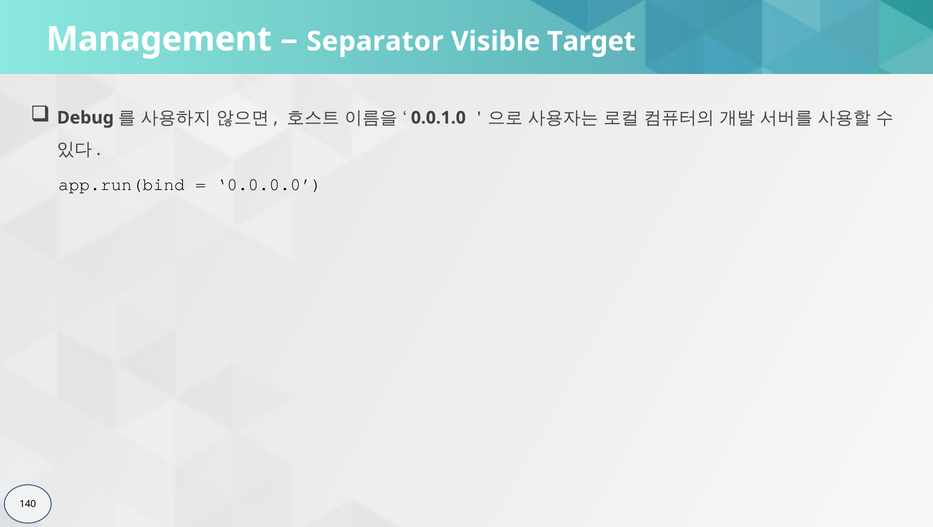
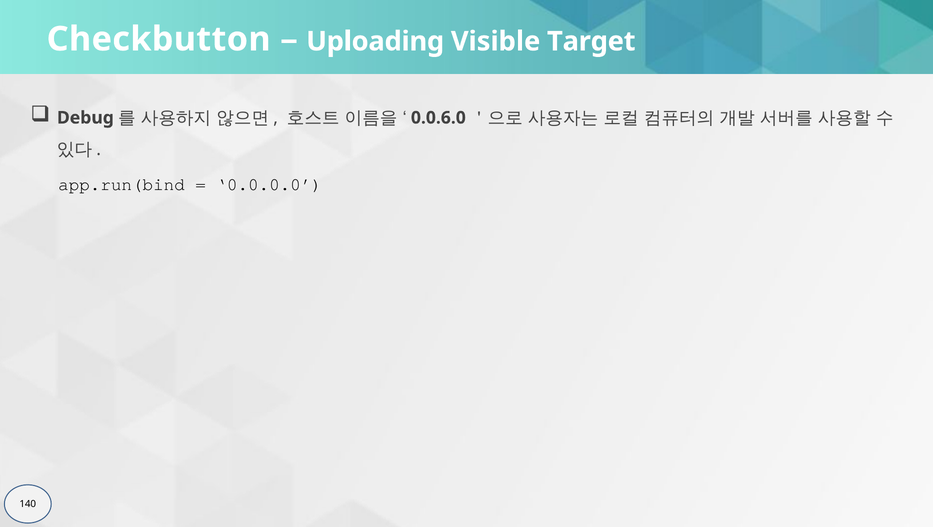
Management: Management -> Checkbutton (159, 39)
Separator: Separator -> Uploading (375, 41)
0.0.1.0: 0.0.1.0 -> 0.0.6.0 (438, 118)
